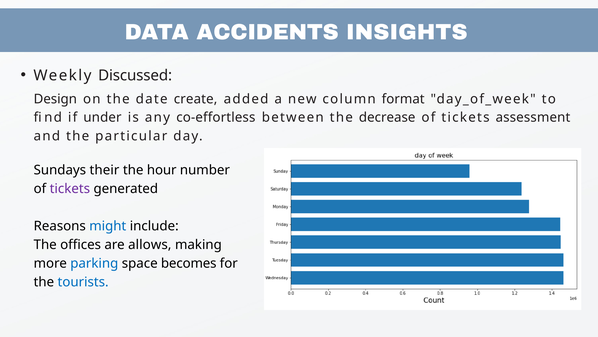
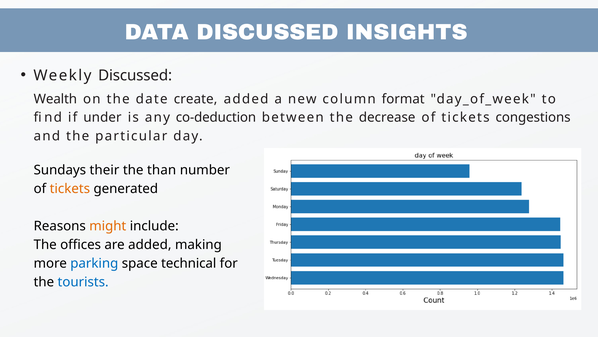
DATA ACCIDENTS: ACCIDENTS -> DISCUSSED (267, 32)
Design: Design -> Wealth (55, 99)
co-effortless: co-effortless -> co-deduction (216, 117)
assessment: assessment -> congestions (533, 117)
hour: hour -> than (162, 170)
tickets colour: purple -> orange (70, 189)
might colour: blue -> orange (108, 226)
are allows: allows -> added (150, 244)
becomes: becomes -> technical (189, 263)
